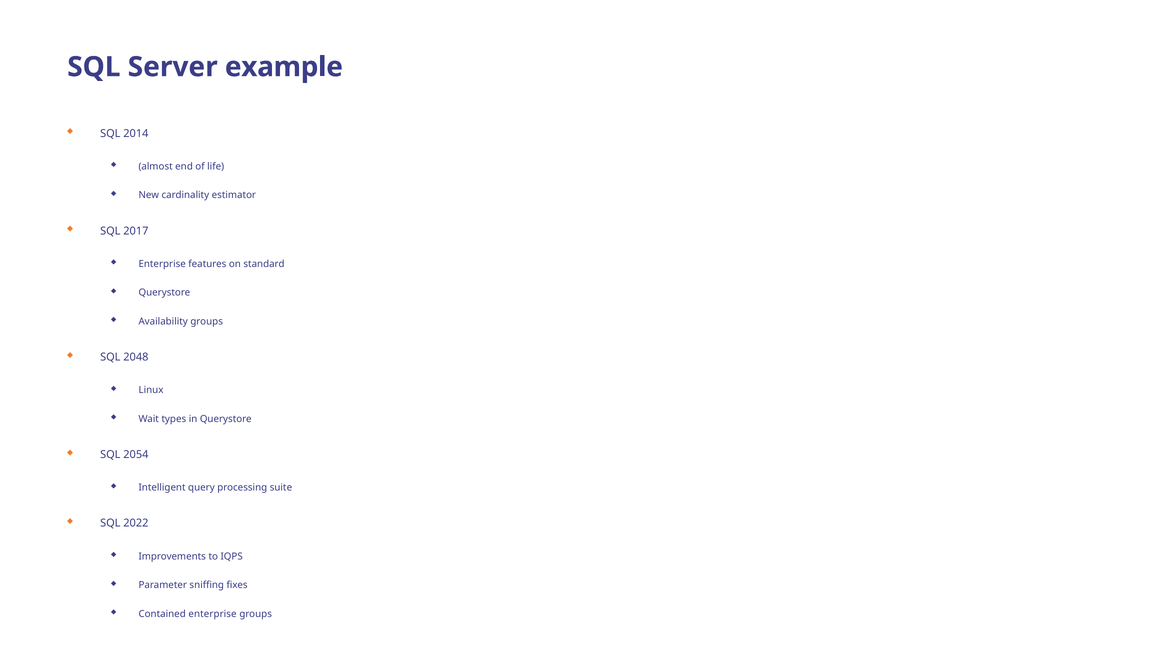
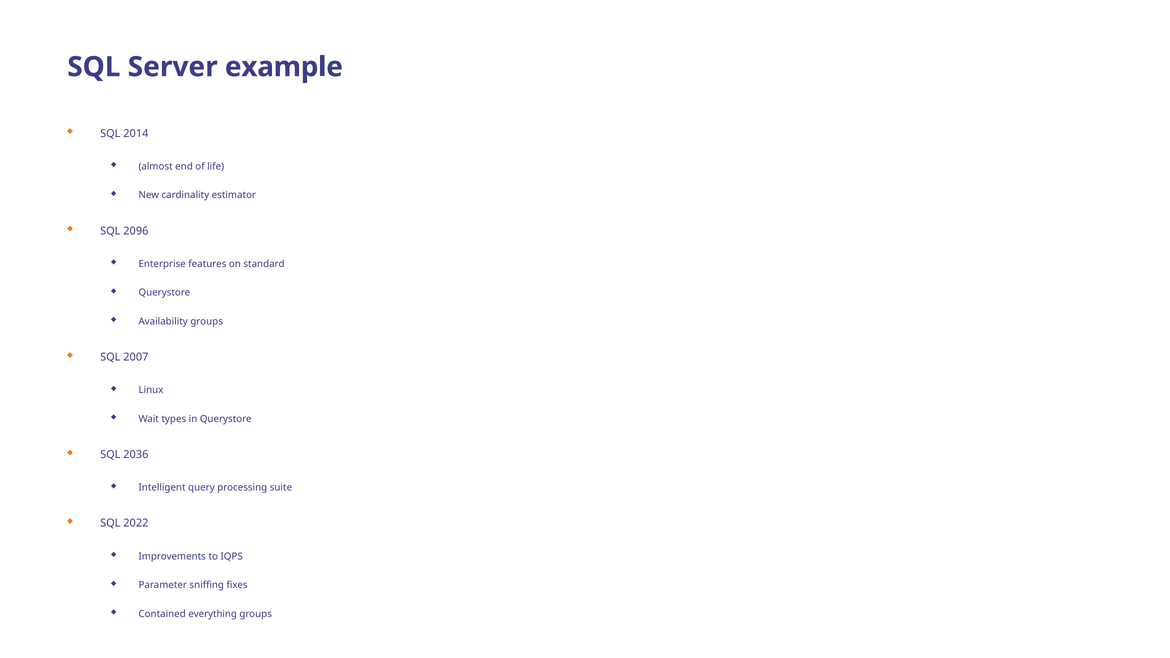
2017: 2017 -> 2096 (136, 231)
2048: 2048 -> 2007 (136, 357)
2054: 2054 -> 2036 (136, 455)
Contained enterprise: enterprise -> everything (213, 614)
